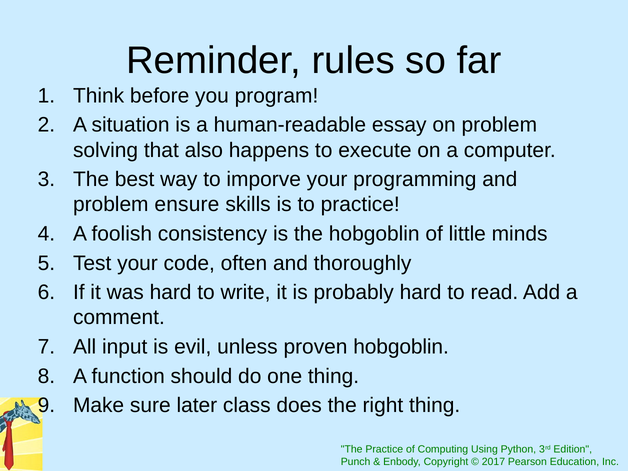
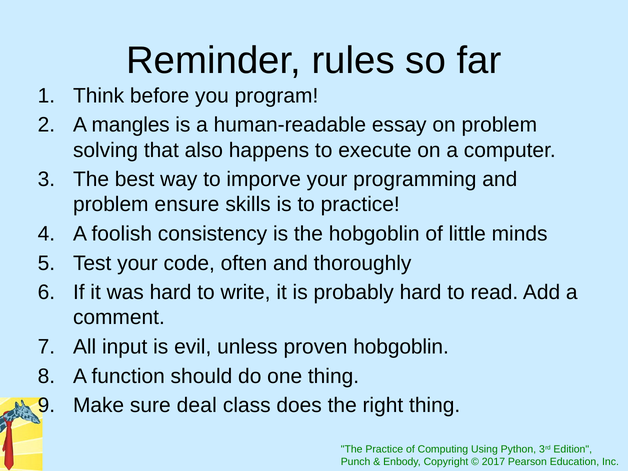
situation: situation -> mangles (131, 125)
later: later -> deal (197, 405)
